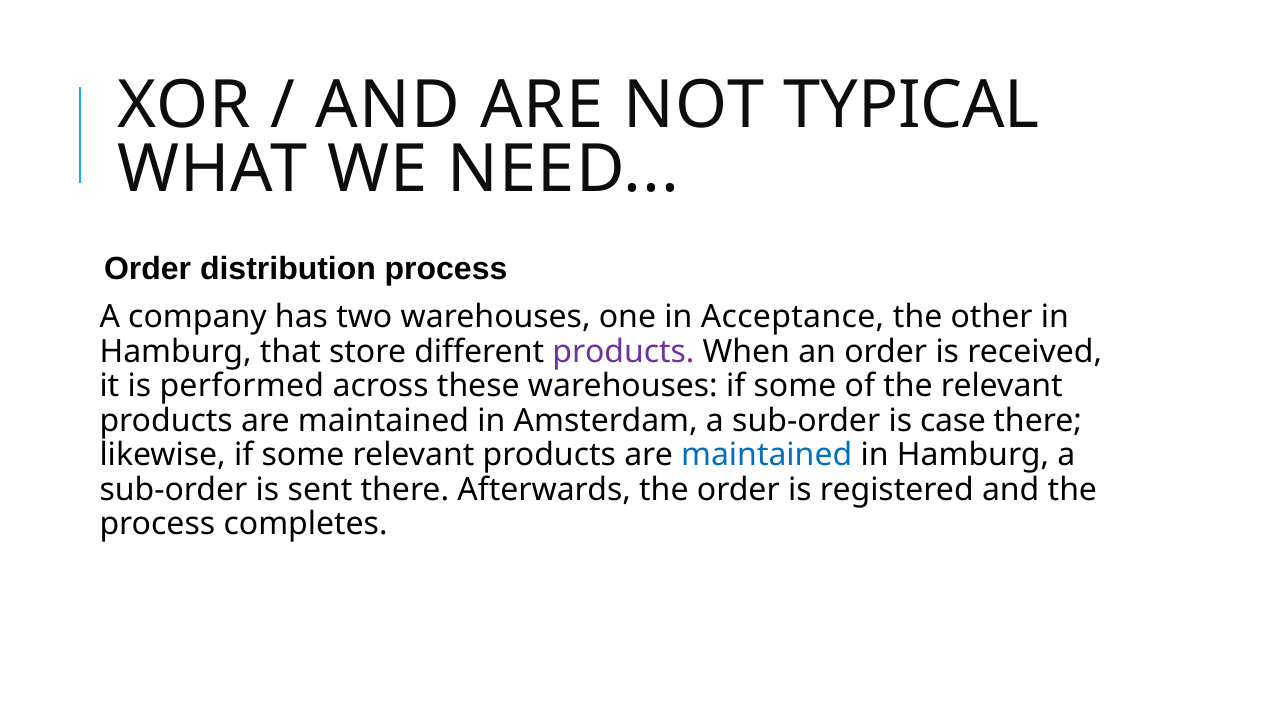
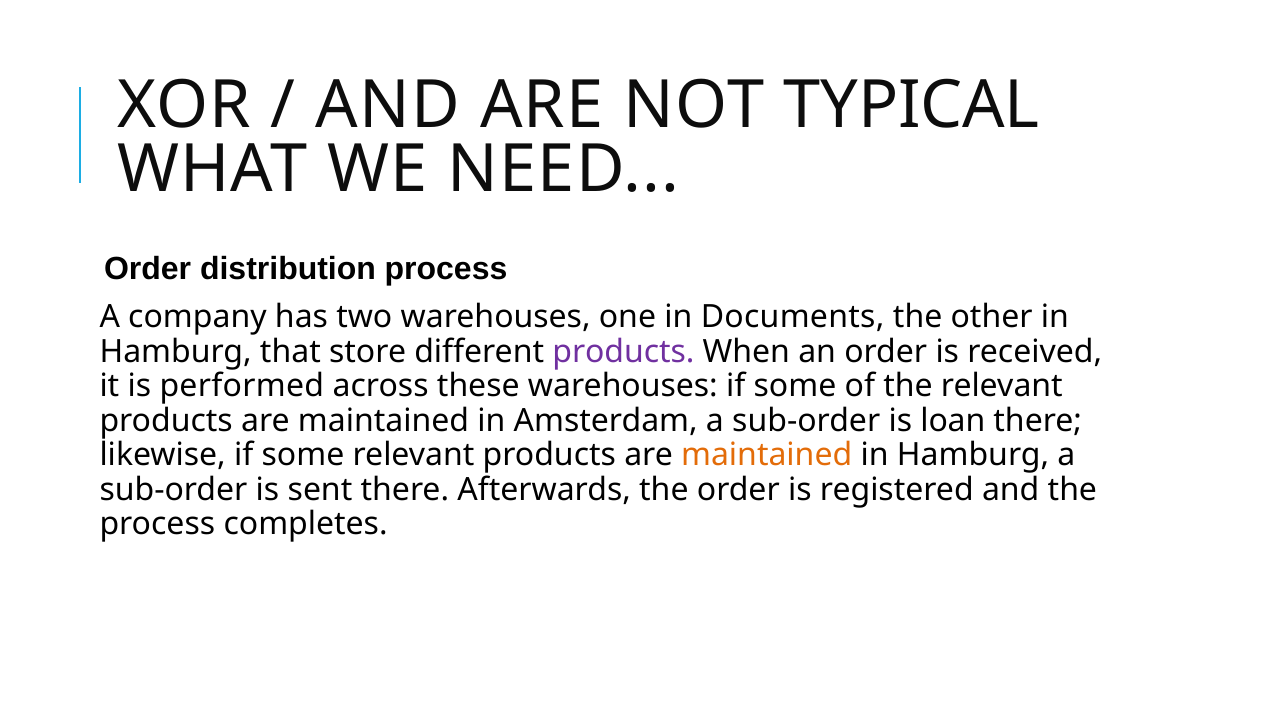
Acceptance: Acceptance -> Documents (793, 317)
case: case -> loan (953, 421)
maintained colour: blue -> orange (767, 455)
